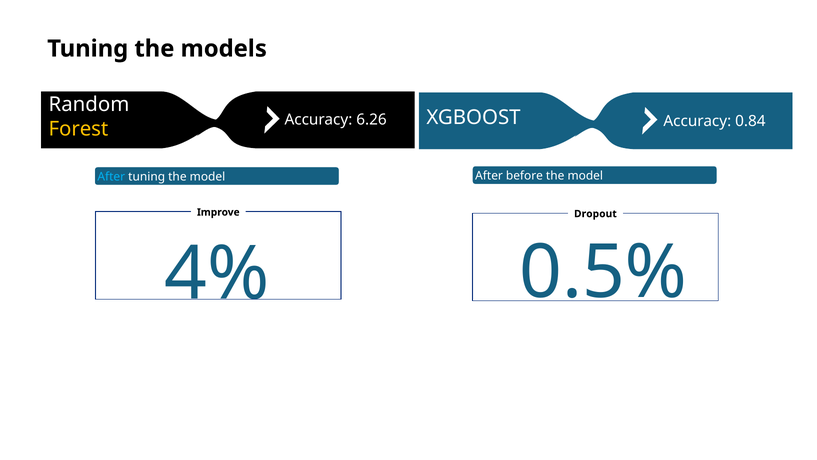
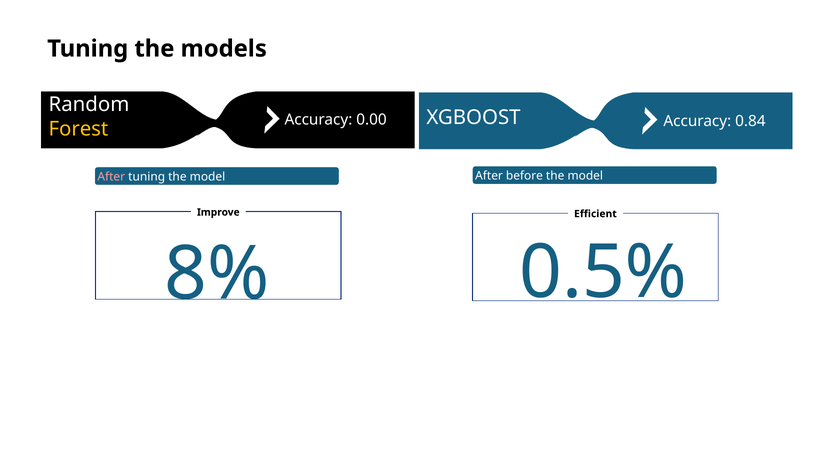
6.26: 6.26 -> 0.00 (372, 120)
After colour: light blue -> pink (111, 177)
Dropout: Dropout -> Efficient (595, 214)
4%: 4% -> 8% (217, 274)
